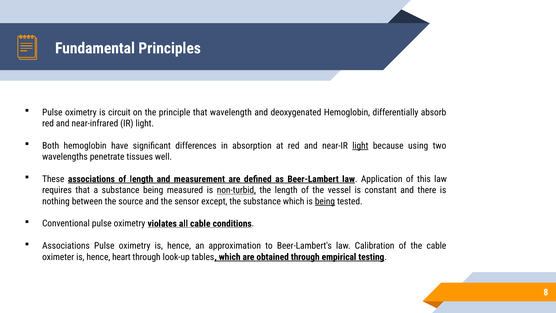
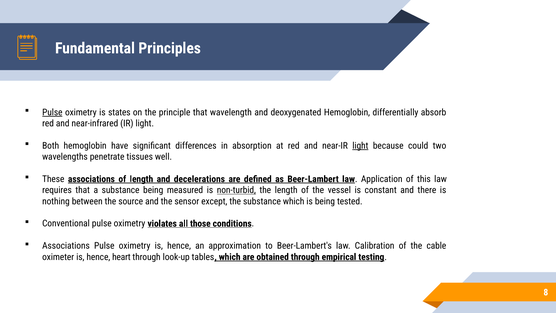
Pulse underline: none -> present (52, 112)
circuit: circuit -> states (119, 112)
using: using -> could (418, 146)
measurement: measurement -> decelerations (199, 179)
being underline: present -> none (325, 201)
all cable: cable -> those (200, 223)
